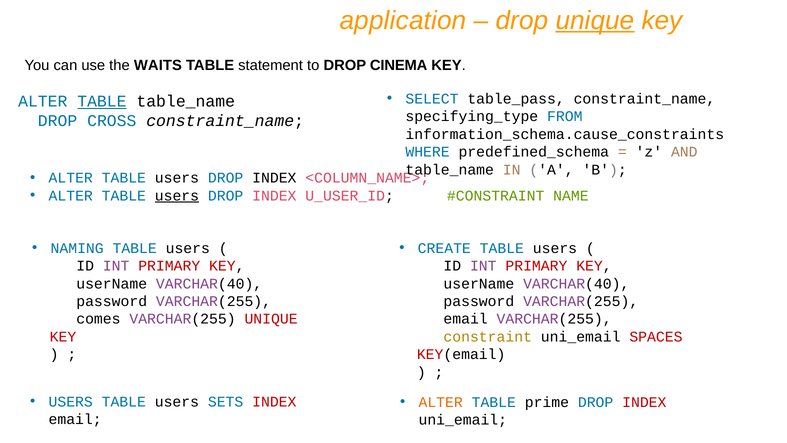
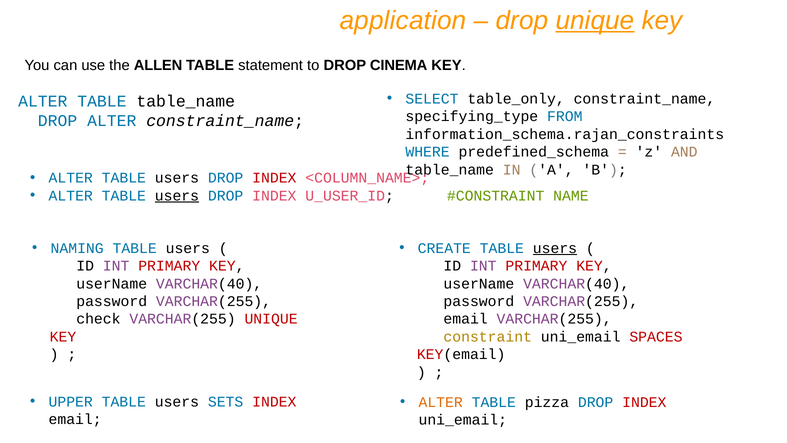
WAITS: WAITS -> ALLEN (158, 66)
table_pass: table_pass -> table_only (516, 99)
TABLE underline: present -> none (102, 101)
DROP CROSS: CROSS -> ALTER (112, 121)
information_schema.cause_constraints: information_schema.cause_constraints -> information_schema.rajan_constraints (565, 134)
INDEX colour: black -> red (274, 178)
users underline: none -> present (555, 248)
comes: comes -> check (98, 319)
USERS: USERS -> UPPER (71, 401)
prime: prime -> pizza (547, 402)
